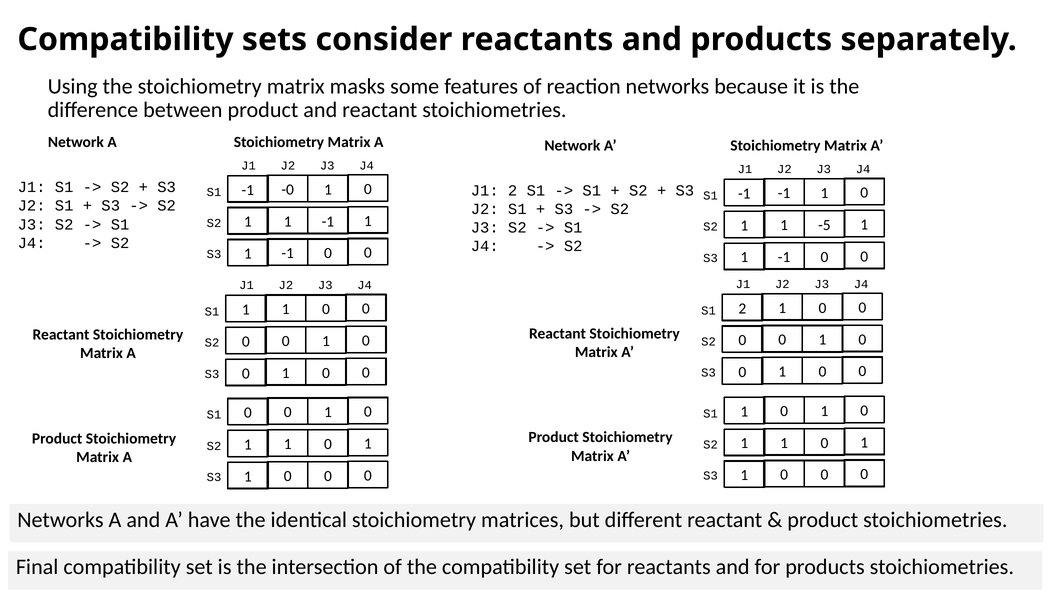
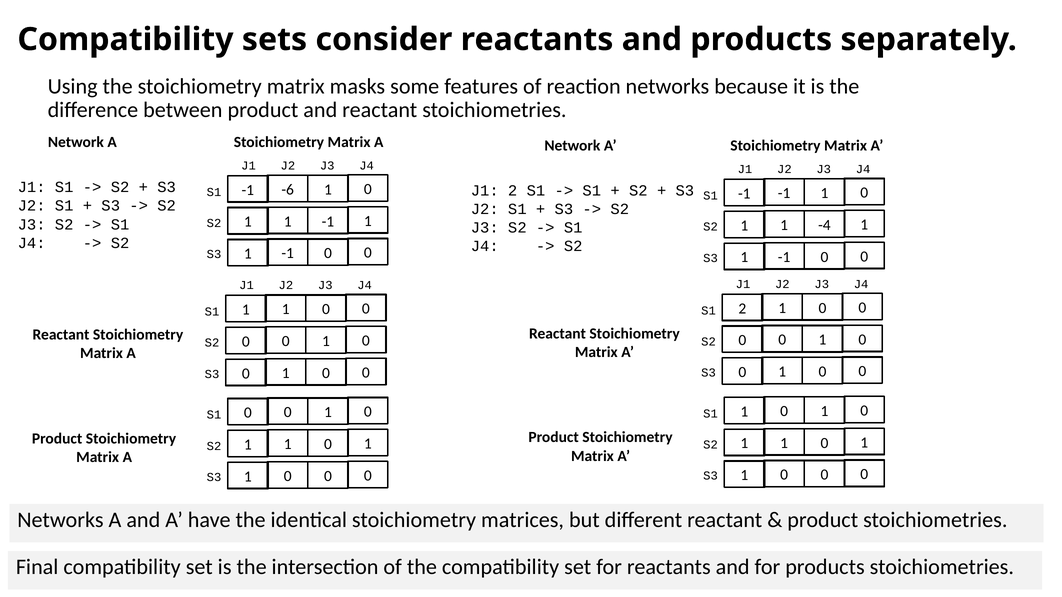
-0: -0 -> -6 (288, 190)
-5: -5 -> -4 (824, 225)
